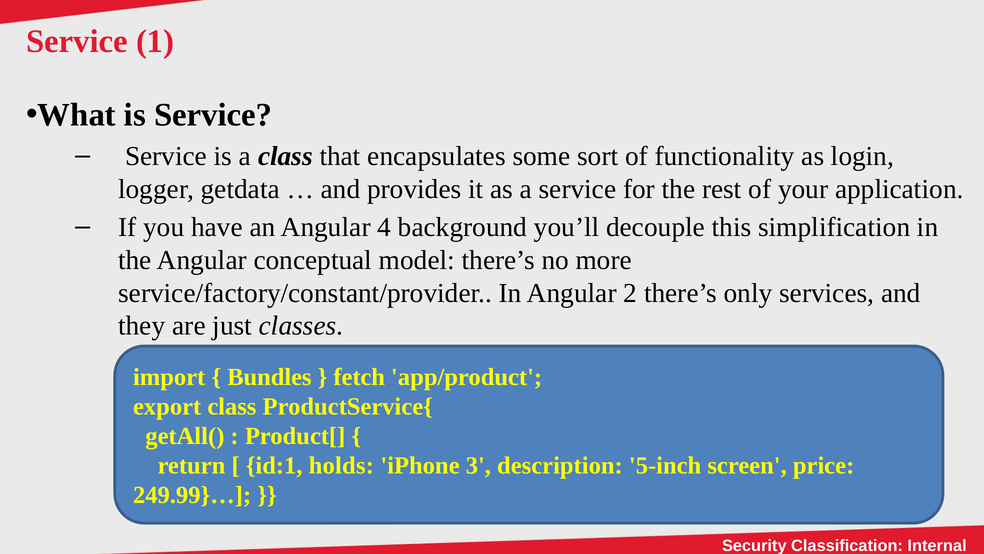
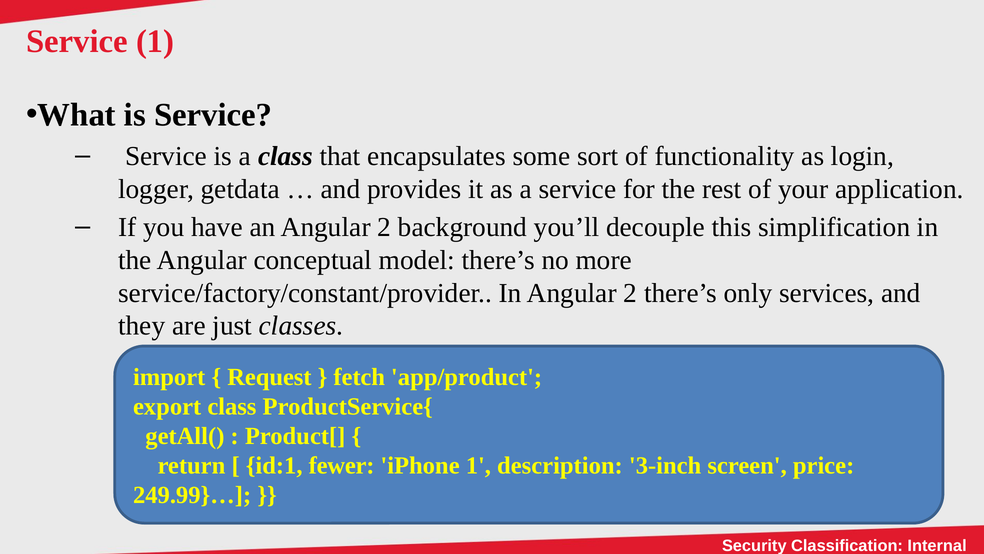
an Angular 4: 4 -> 2 (384, 227)
Bundles: Bundles -> Request (269, 377)
holds: holds -> fewer (342, 465)
iPhone 3: 3 -> 1 (478, 465)
5-inch: 5-inch -> 3-inch (665, 465)
